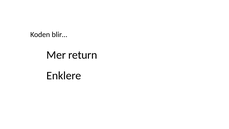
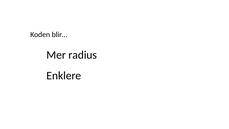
return: return -> radius (83, 55)
